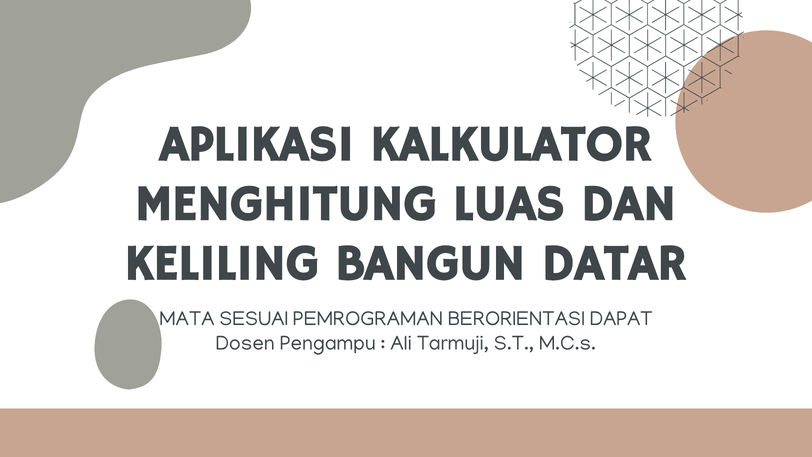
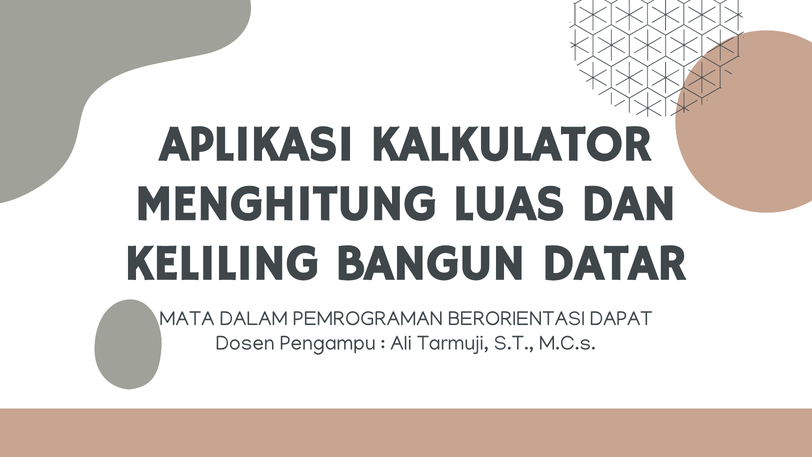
SESUAI: SESUAI -> DALAM (254, 319)
